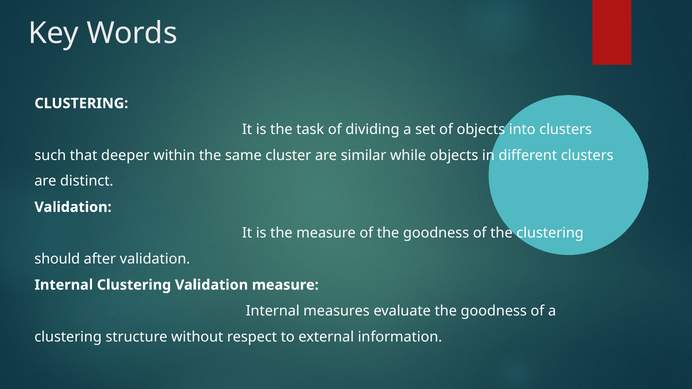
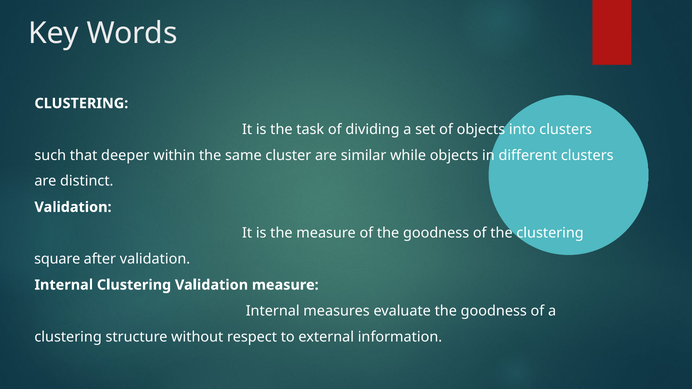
should: should -> square (57, 259)
